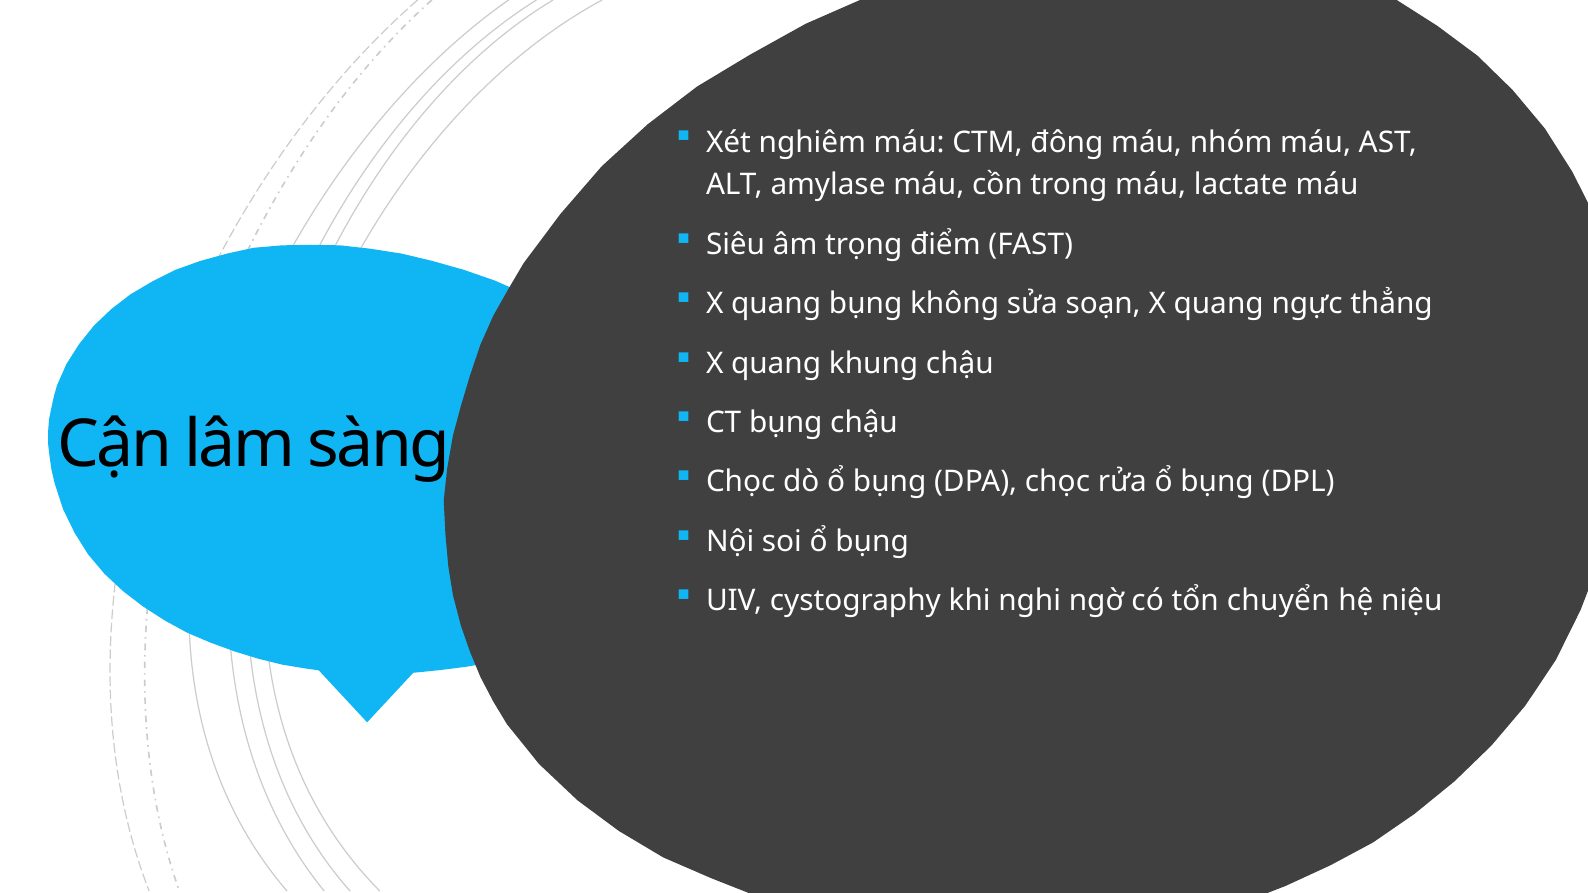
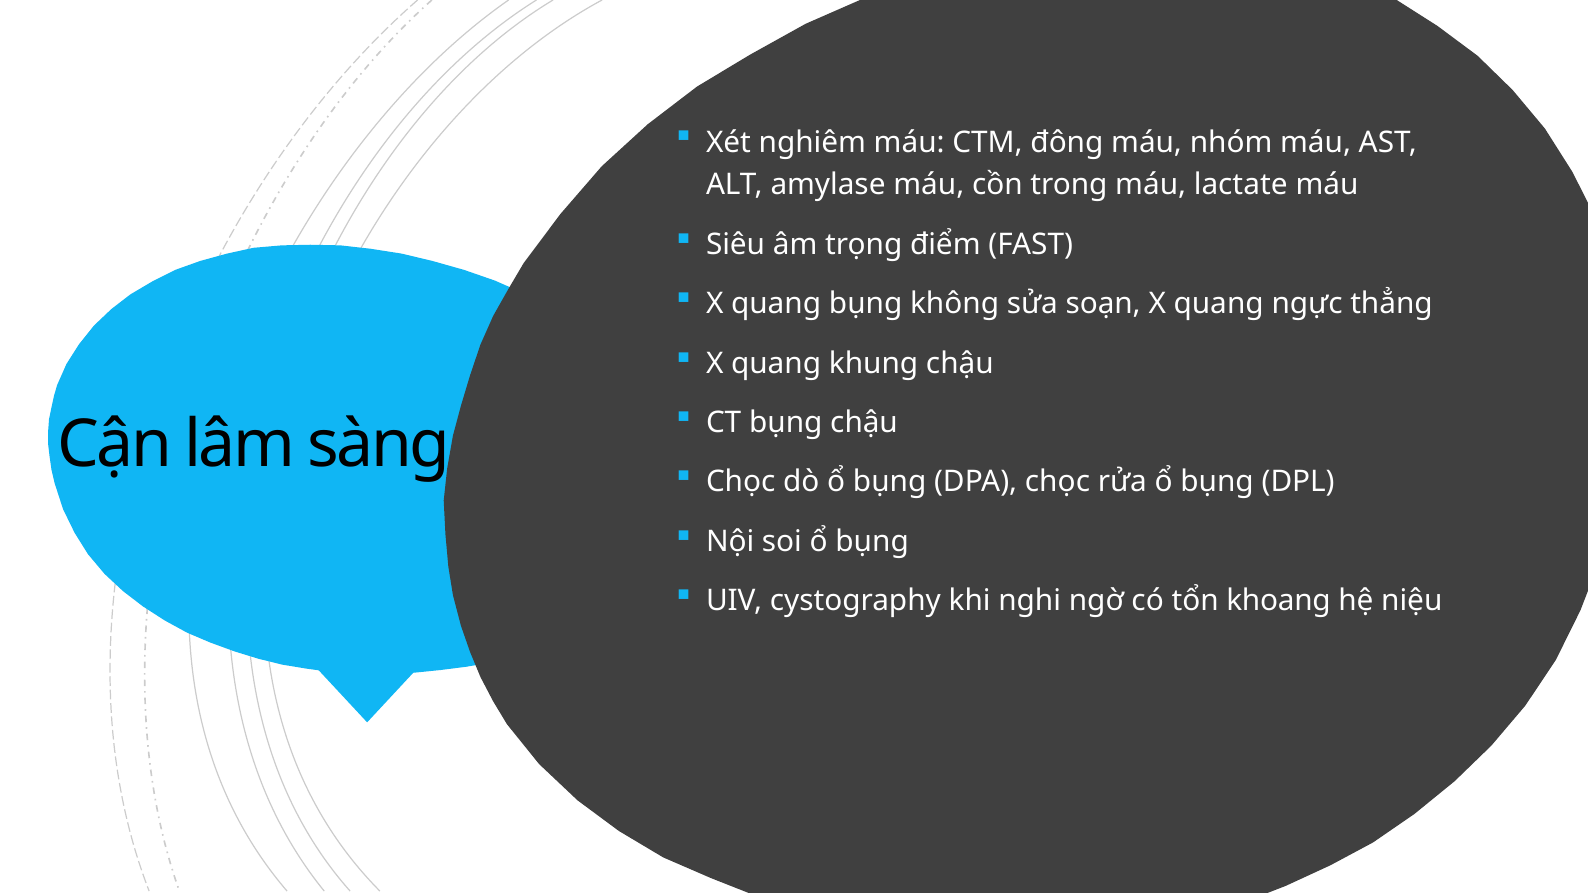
chuyển: chuyển -> khoang (1279, 601)
